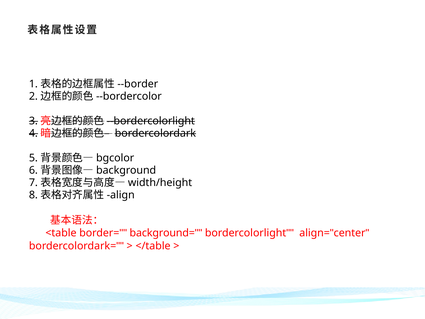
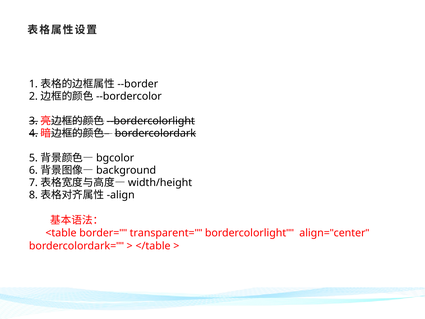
background=: background= -> transparent= (162, 233)
